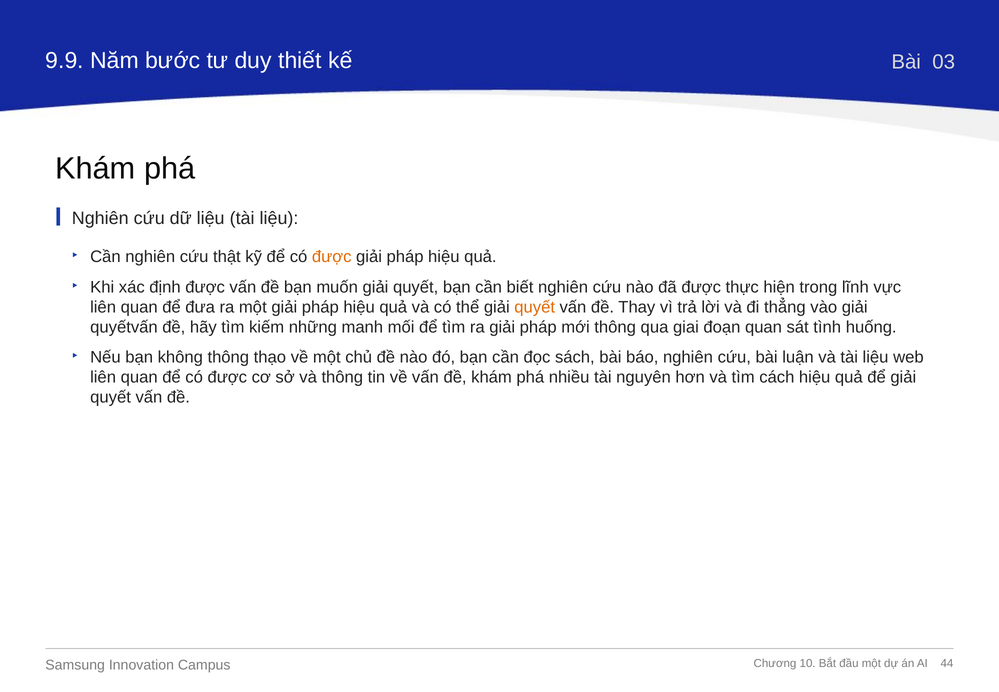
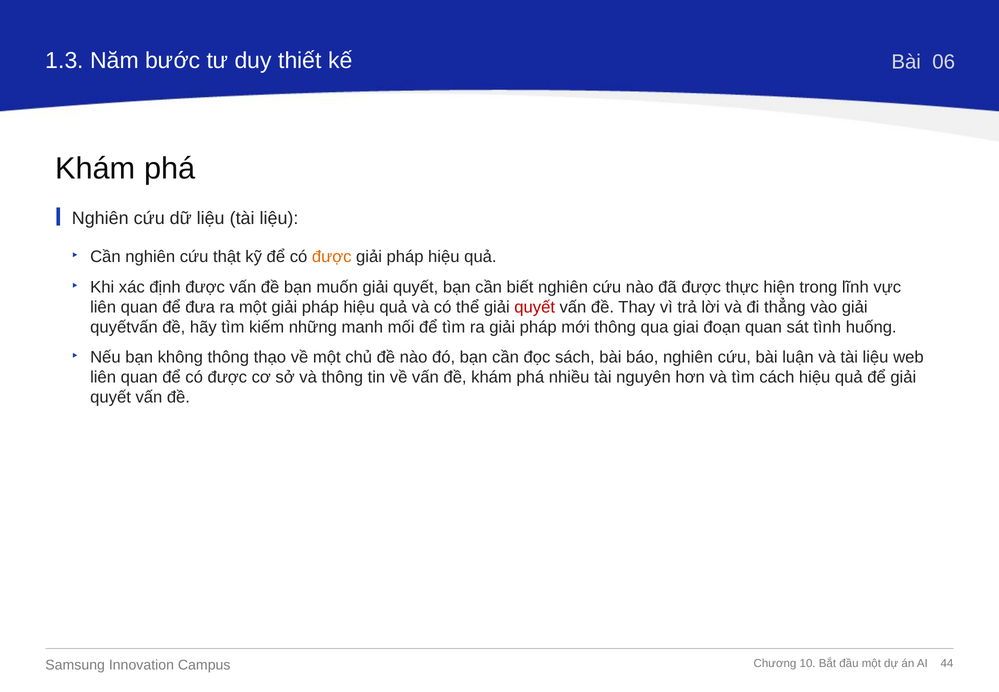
9.9: 9.9 -> 1.3 (65, 61)
03: 03 -> 06 (944, 62)
quyết colour: orange -> red (535, 307)
